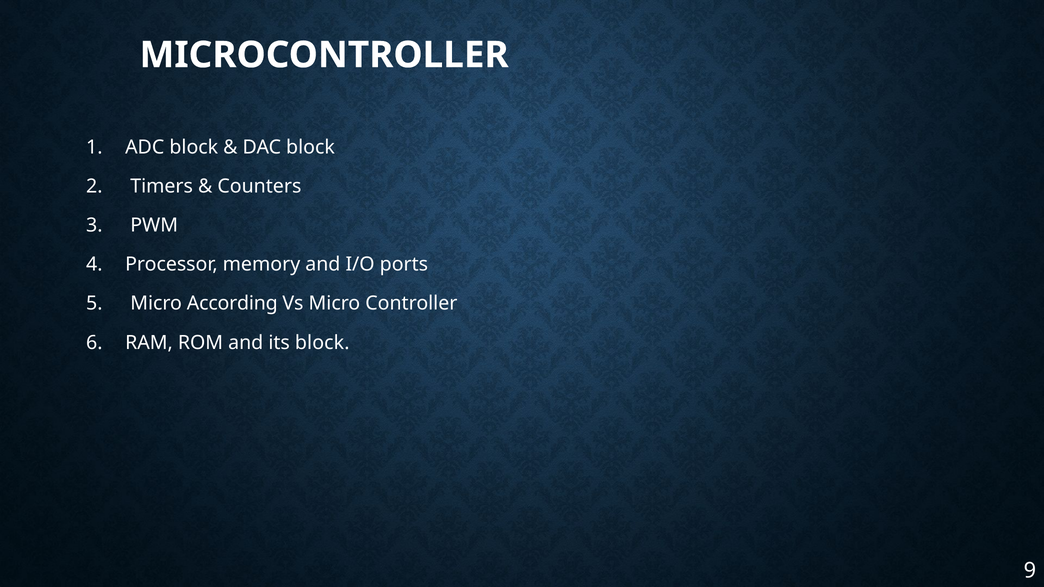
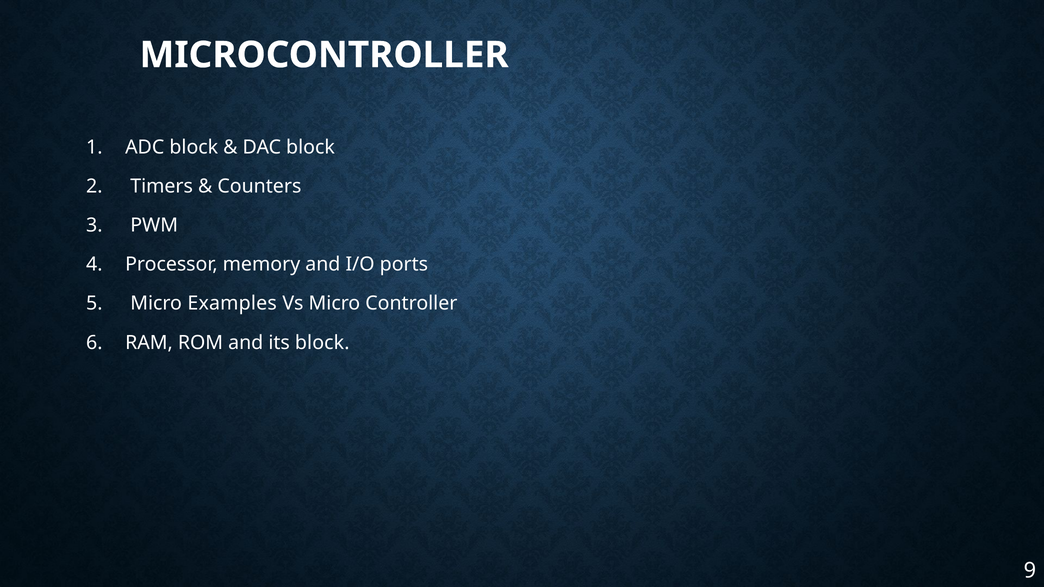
According: According -> Examples (232, 304)
